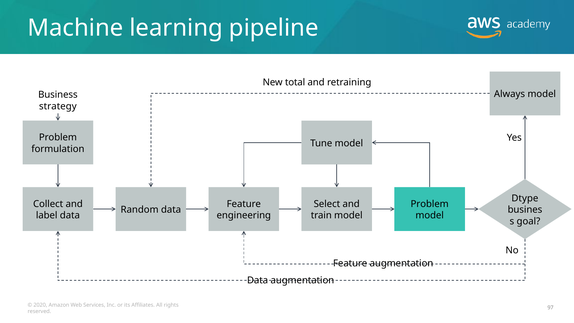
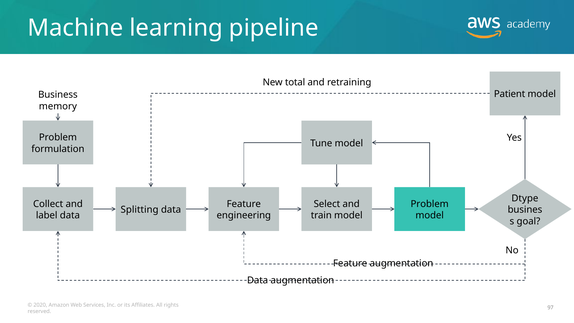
Always: Always -> Patient (510, 94)
strategy: strategy -> memory (58, 106)
Random: Random -> Splitting (140, 210)
